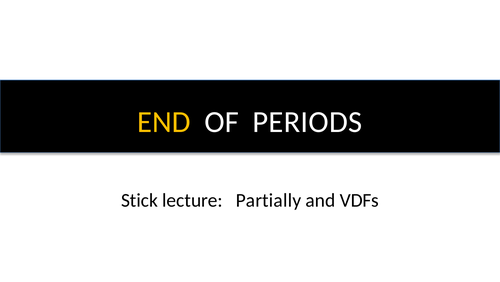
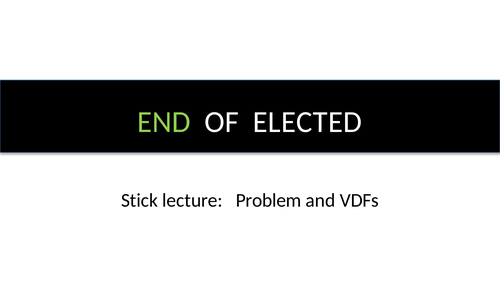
END colour: yellow -> light green (164, 122)
PERIODS: PERIODS -> ELECTED (307, 122)
Partially: Partially -> Problem (269, 200)
